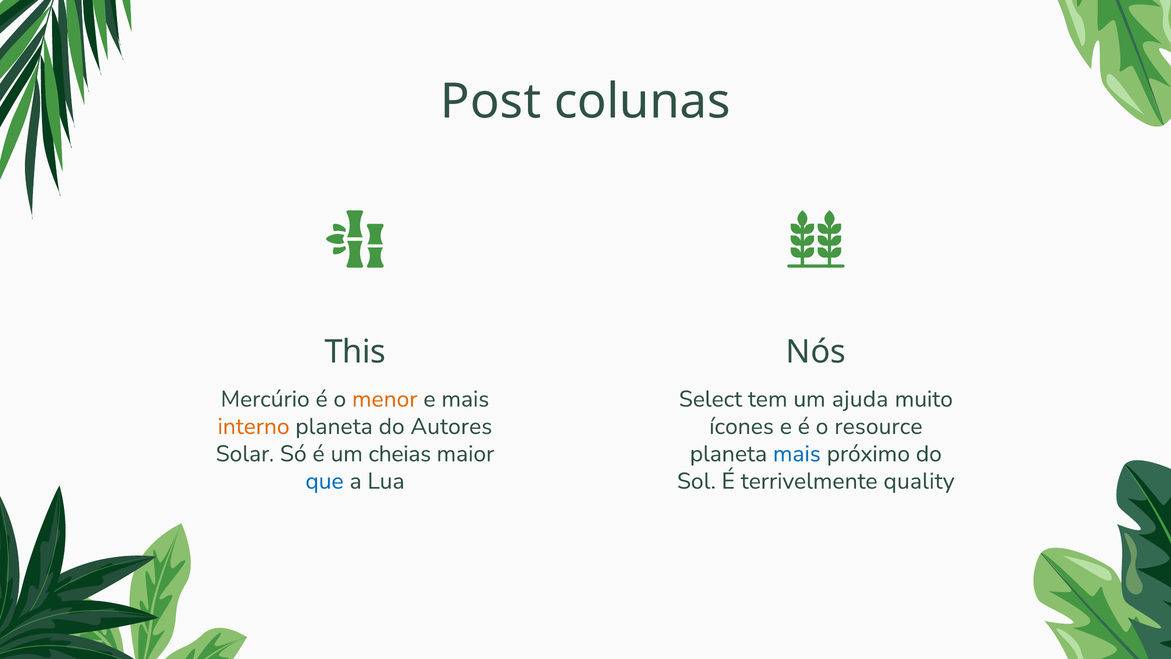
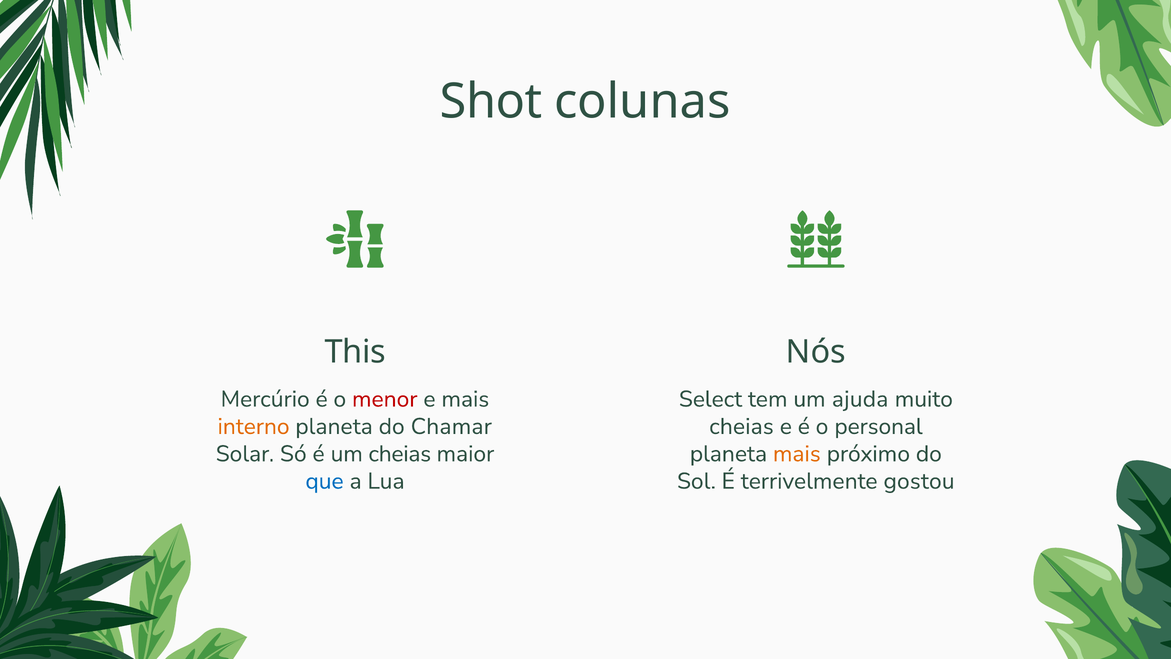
Post: Post -> Shot (491, 101)
menor colour: orange -> red (385, 399)
Autores: Autores -> Chamar (451, 426)
ícones: ícones -> cheias (741, 426)
resource: resource -> personal (879, 426)
mais colour: blue -> orange (797, 454)
quality: quality -> gostou (919, 481)
